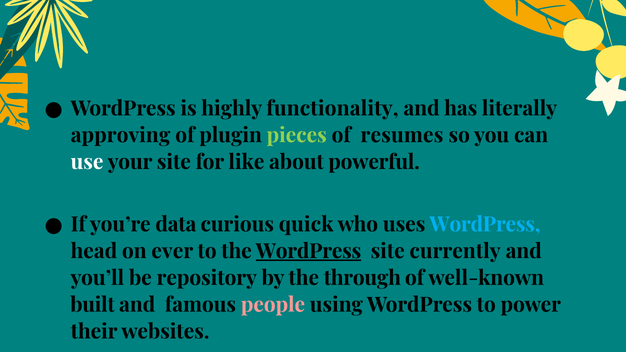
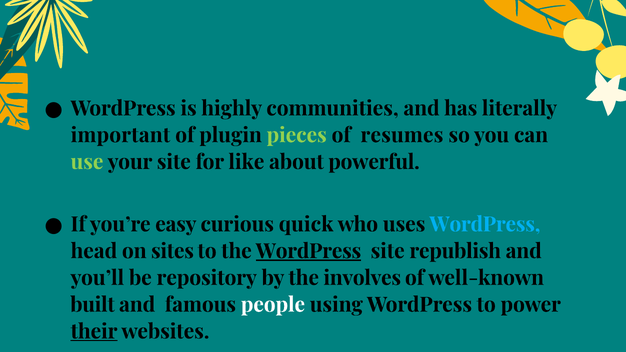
functionality: functionality -> communities (332, 109)
approving: approving -> important (120, 135)
use colour: white -> light green (87, 162)
data: data -> easy (176, 225)
ever: ever -> sites (172, 251)
currently: currently -> republish (455, 251)
through: through -> involves (362, 278)
people colour: pink -> white (273, 305)
their underline: none -> present (94, 332)
